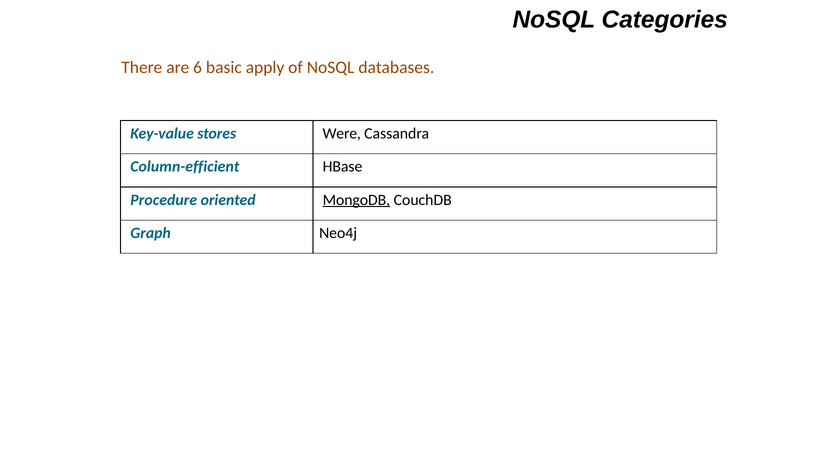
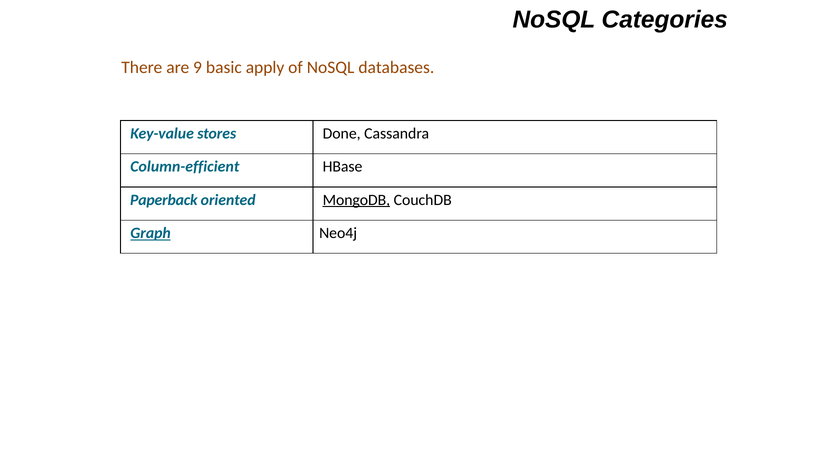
6: 6 -> 9 (198, 67)
Were: Were -> Done (342, 134)
Procedure: Procedure -> Paperback (164, 200)
Graph underline: none -> present (151, 233)
